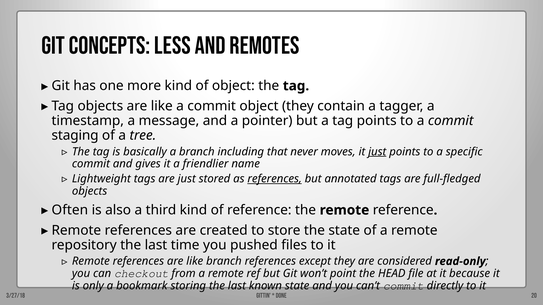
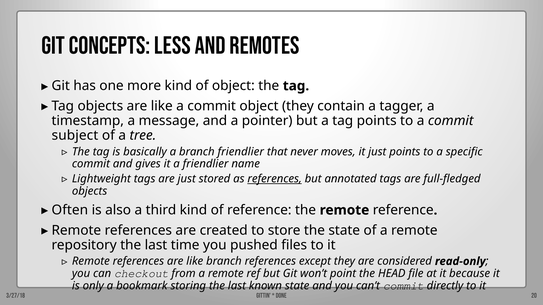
staging: staging -> subject (75, 136)
branch including: including -> friendlier (241, 152)
just underline: present -> none (377, 152)
